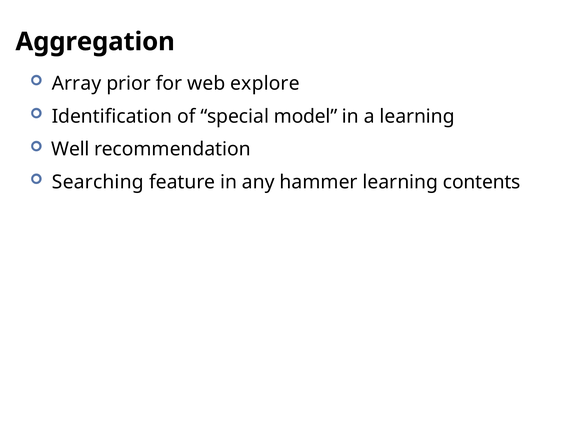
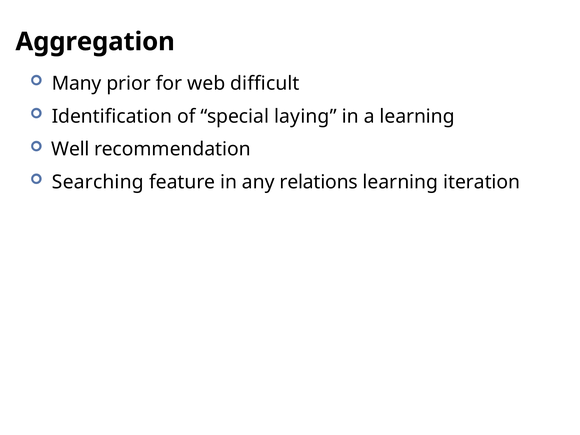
Array: Array -> Many (77, 84)
explore: explore -> difficult (265, 84)
model: model -> laying (305, 116)
hammer: hammer -> relations (319, 182)
contents: contents -> iteration (482, 182)
